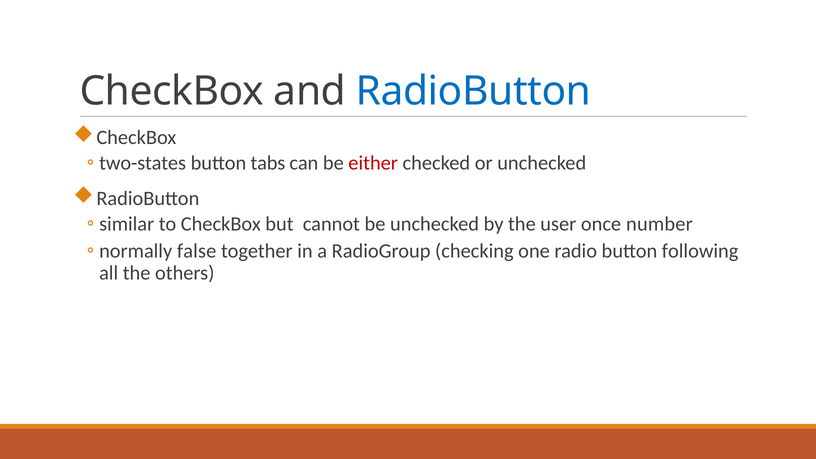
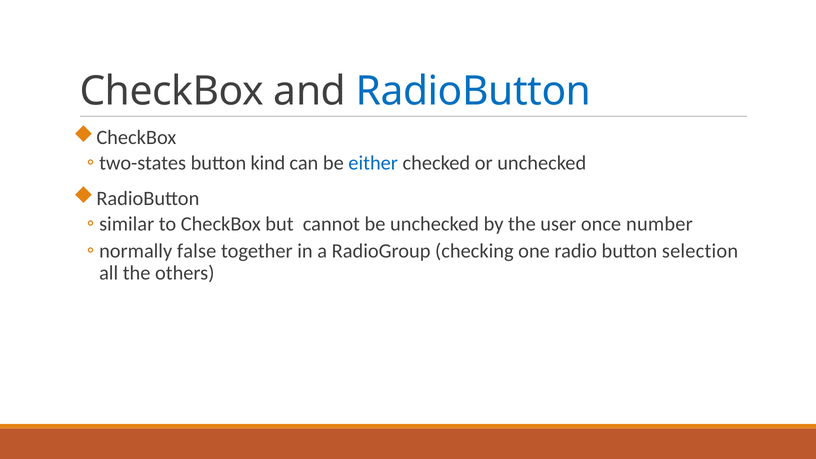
tabs: tabs -> kind (268, 163)
either colour: red -> blue (373, 163)
following: following -> selection (700, 251)
